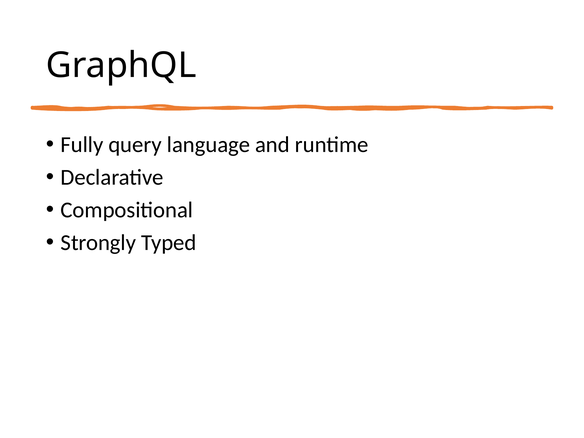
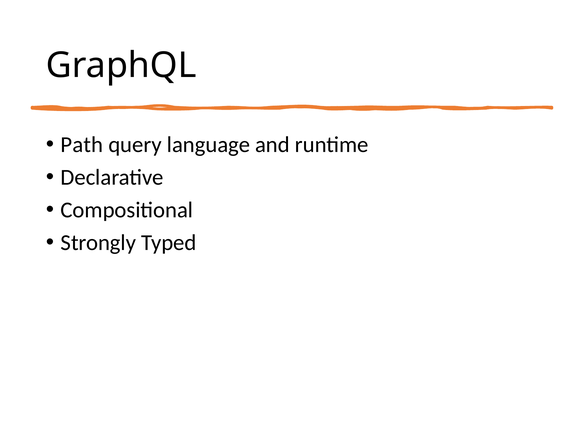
Fully: Fully -> Path (82, 145)
